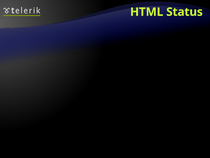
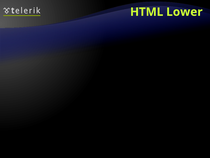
Status: Status -> Lower (184, 12)
